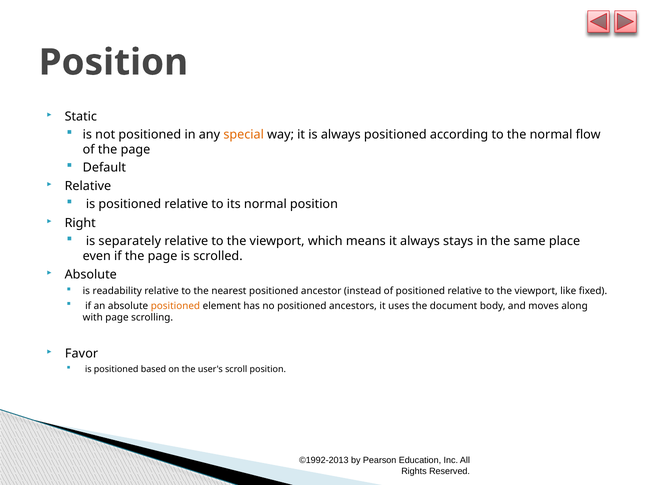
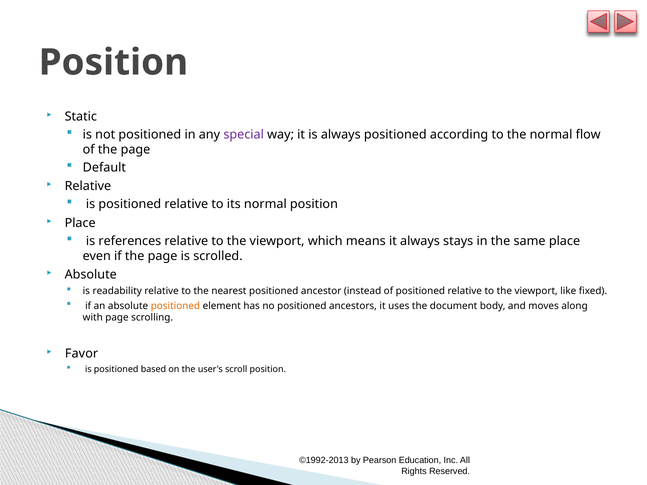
special colour: orange -> purple (244, 134)
Right: Right -> Place (80, 223)
separately: separately -> references (130, 241)
